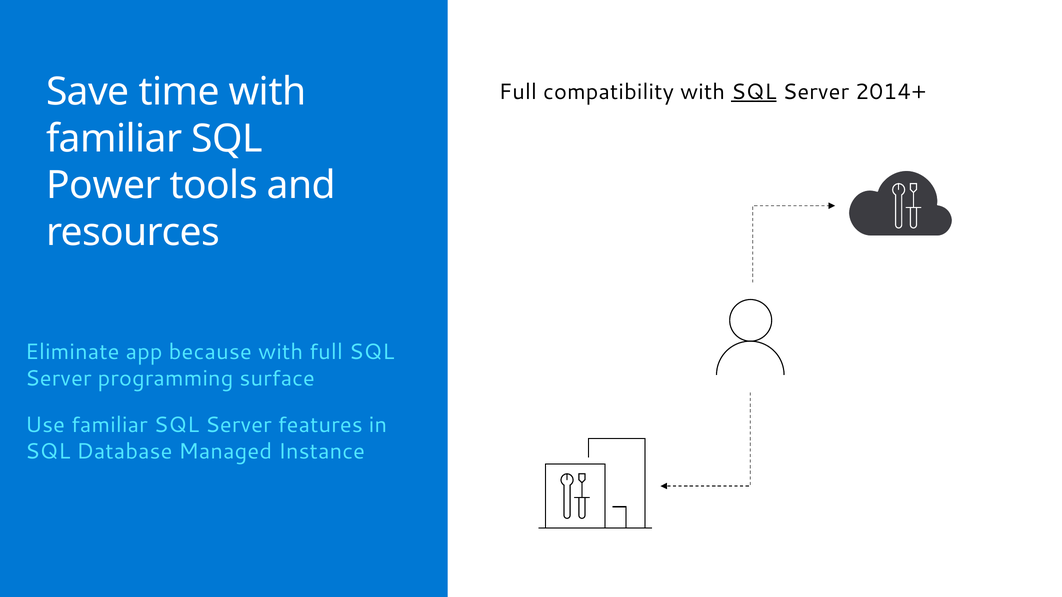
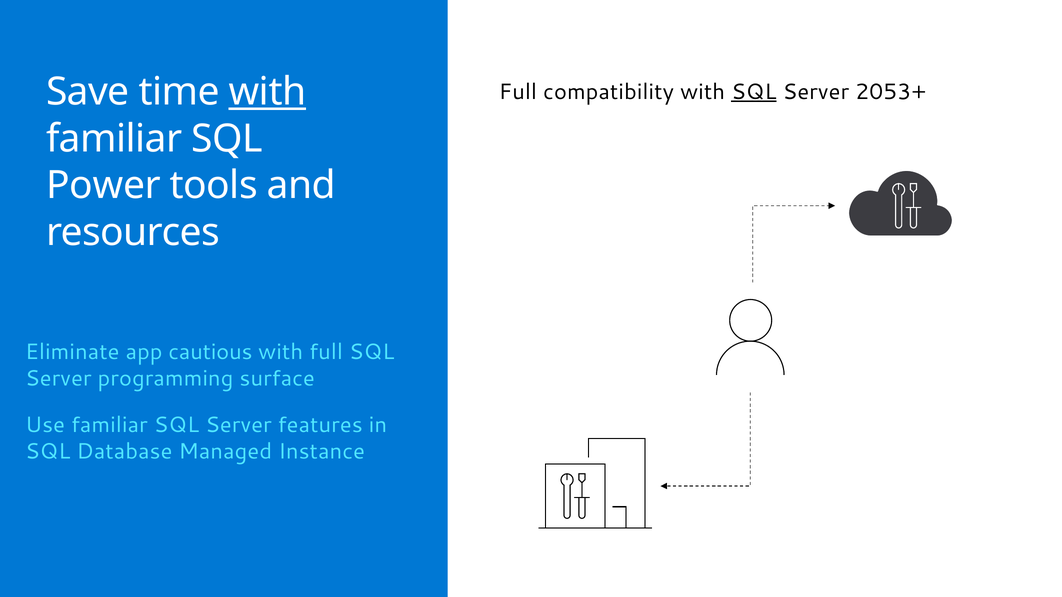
with underline: none -> present (268, 92)
2014+: 2014+ -> 2053+ (891, 92)
because: because -> cautious (210, 352)
